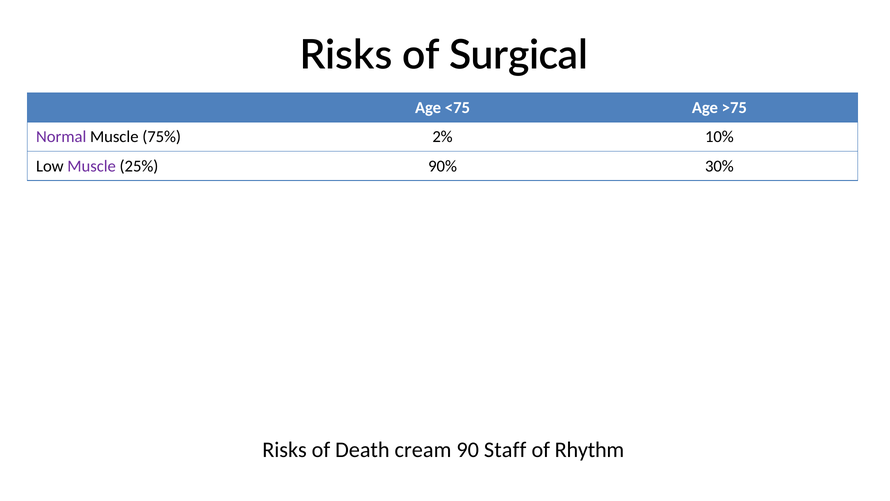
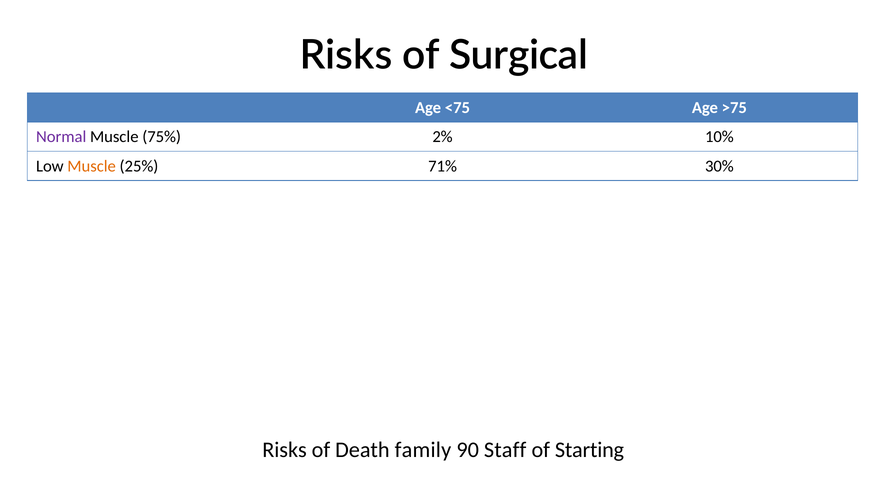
Muscle colour: purple -> orange (92, 166)
90%: 90% -> 71% (443, 166)
cream: cream -> family (423, 449)
Rhythm: Rhythm -> Starting (589, 449)
